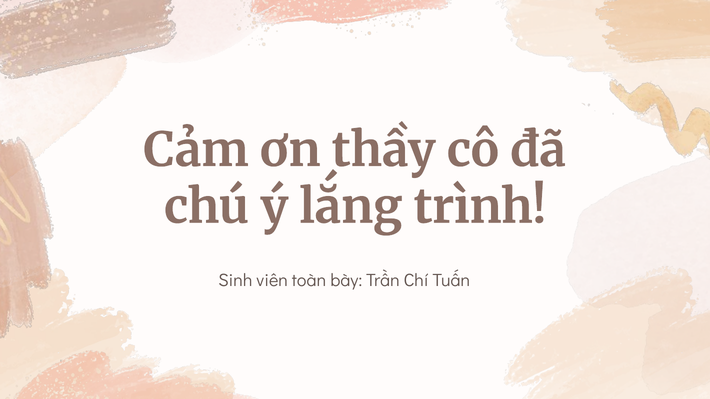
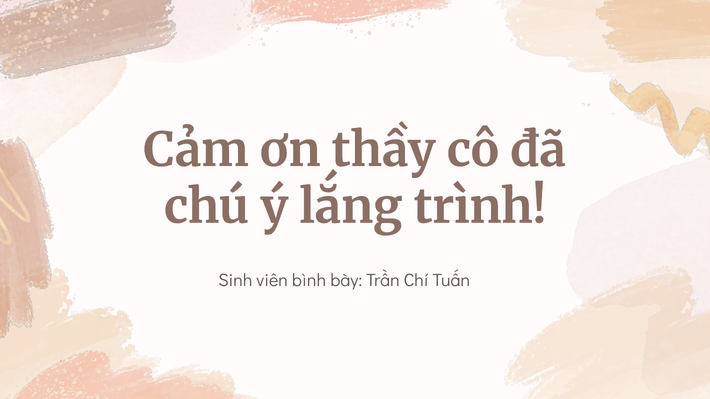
toàn: toàn -> bình (309, 281)
